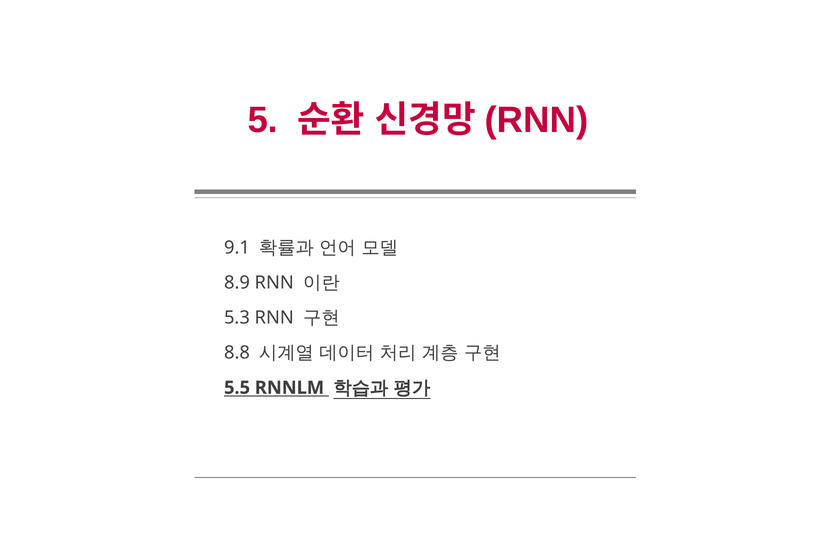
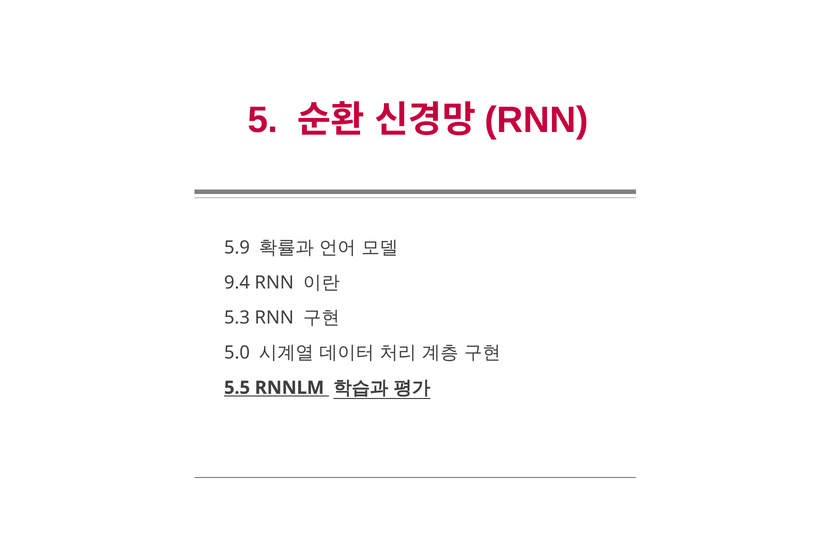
9.1: 9.1 -> 5.9 (237, 247)
8.9: 8.9 -> 9.4 (237, 282)
8.8: 8.8 -> 5.0 (237, 353)
